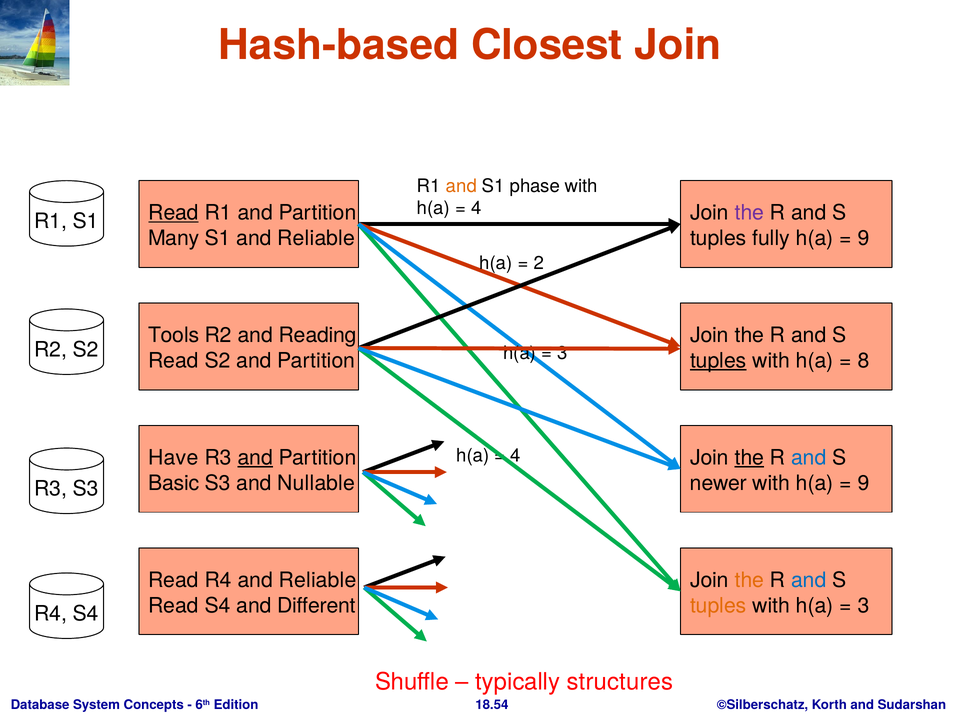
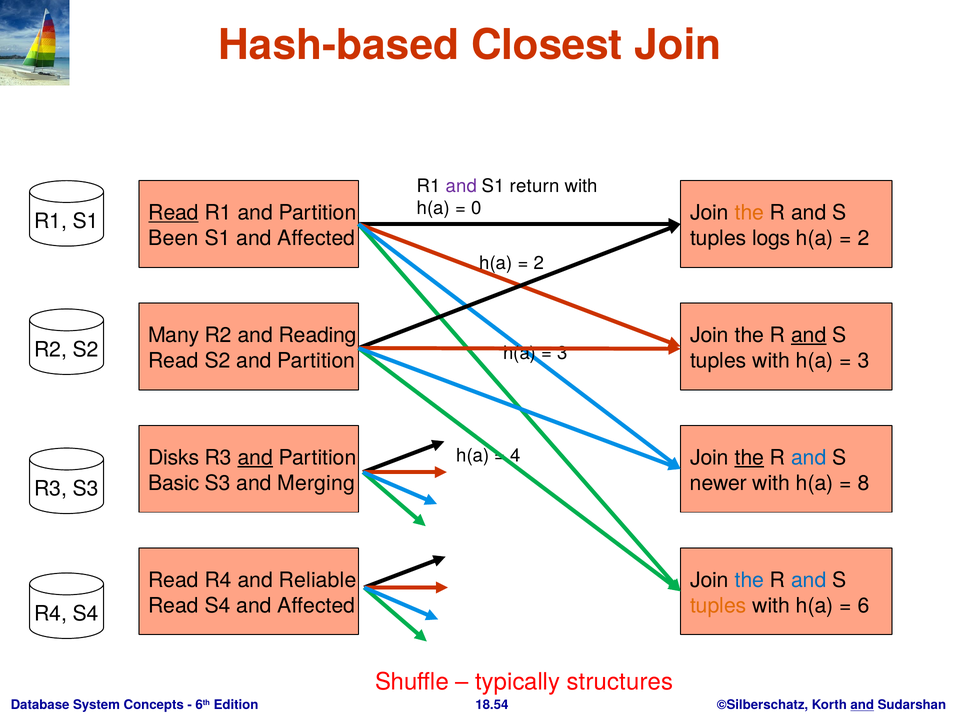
and colour: orange -> purple (461, 186)
phase: phase -> return (535, 186)
4: 4 -> 0 (476, 208)
the colour: purple -> orange (749, 213)
Many: Many -> Been (173, 238)
S1 and Reliable: Reliable -> Affected (316, 238)
fully: fully -> logs (771, 238)
9: 9 -> 2 (863, 238)
Tools: Tools -> Many (174, 335)
and underline: none -> present (809, 335)
tuples underline: present -> none (718, 361)
8: 8 -> 3 (863, 361)
Have: Have -> Disks (174, 458)
Nullable: Nullable -> Merging (316, 483)
9: 9 -> 8 (863, 483)
the colour: orange -> blue (749, 580)
S4 and Different: Different -> Affected (316, 606)
3: 3 -> 6 (863, 606)
and underline: none -> present (862, 705)
